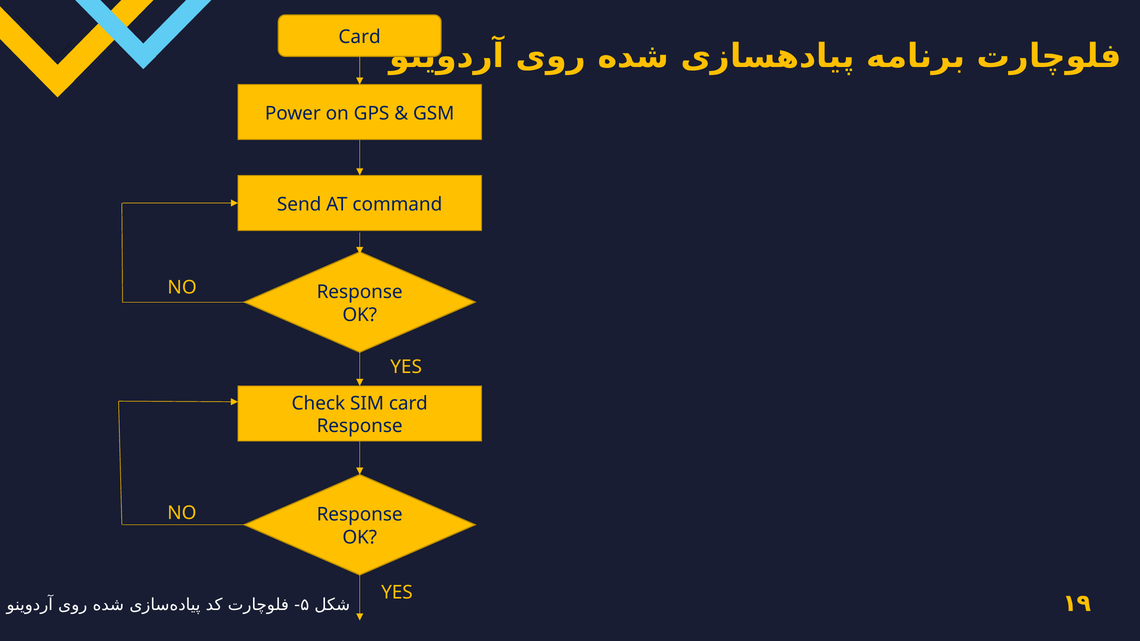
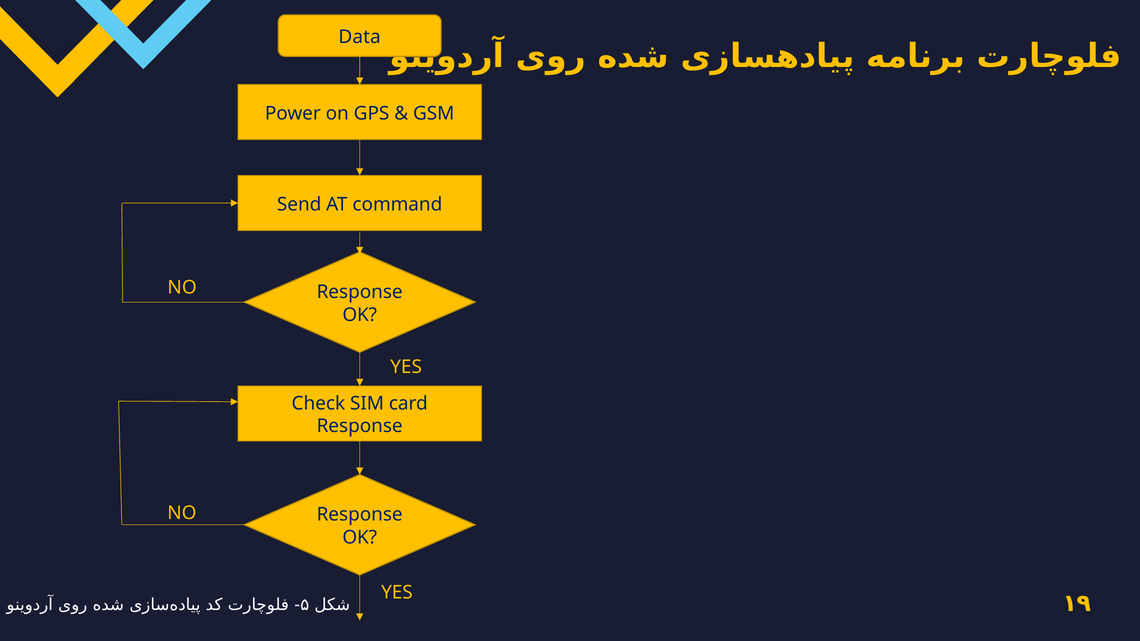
Card: Card -> Data (360, 37)
